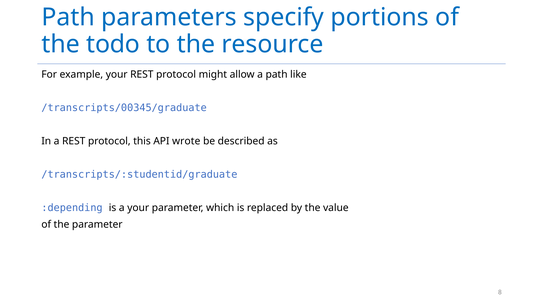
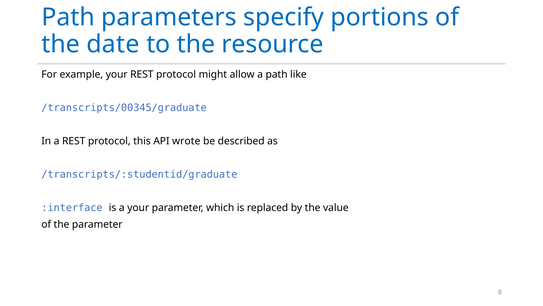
todo: todo -> date (113, 44)
:depending: :depending -> :interface (72, 207)
